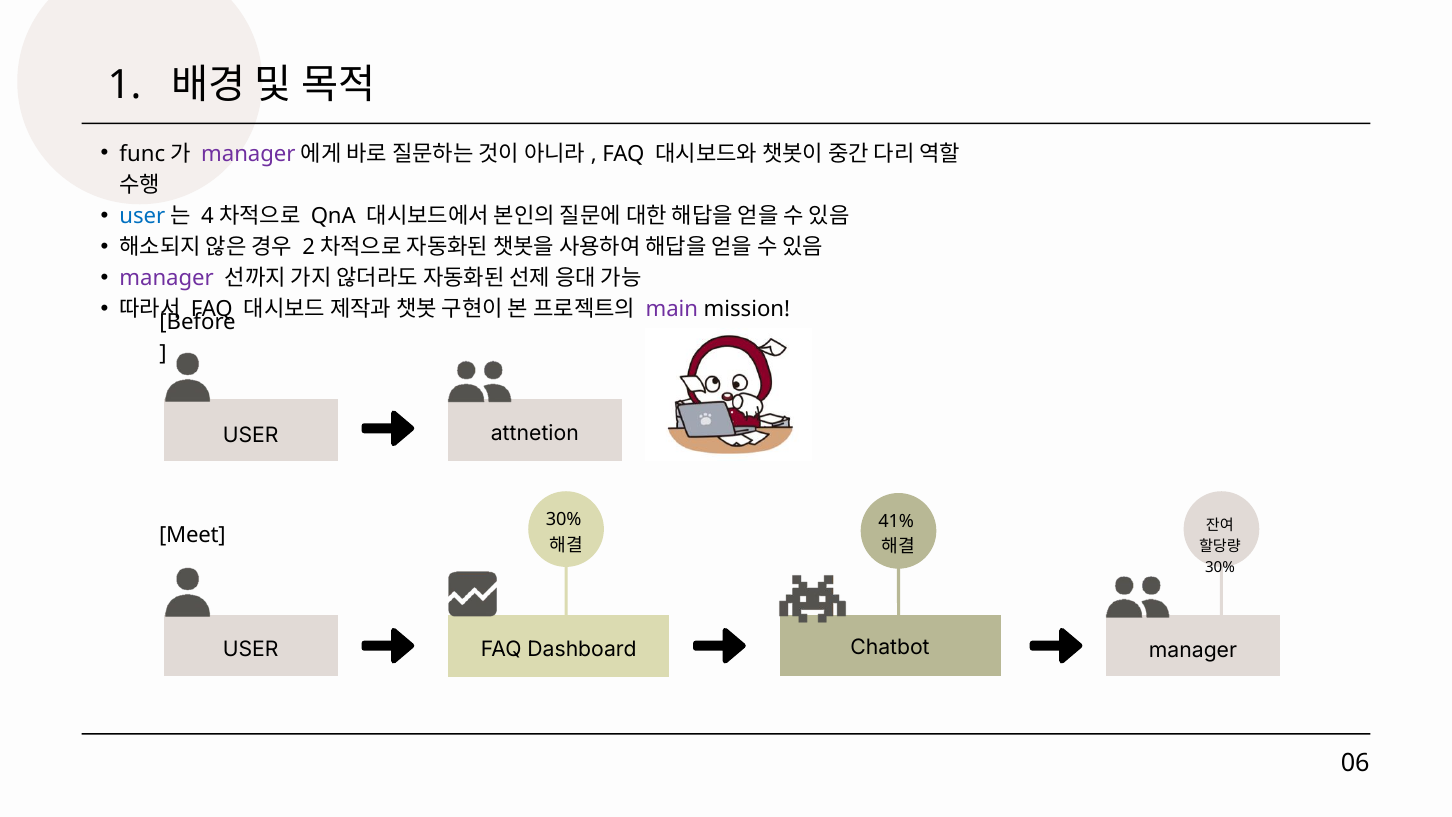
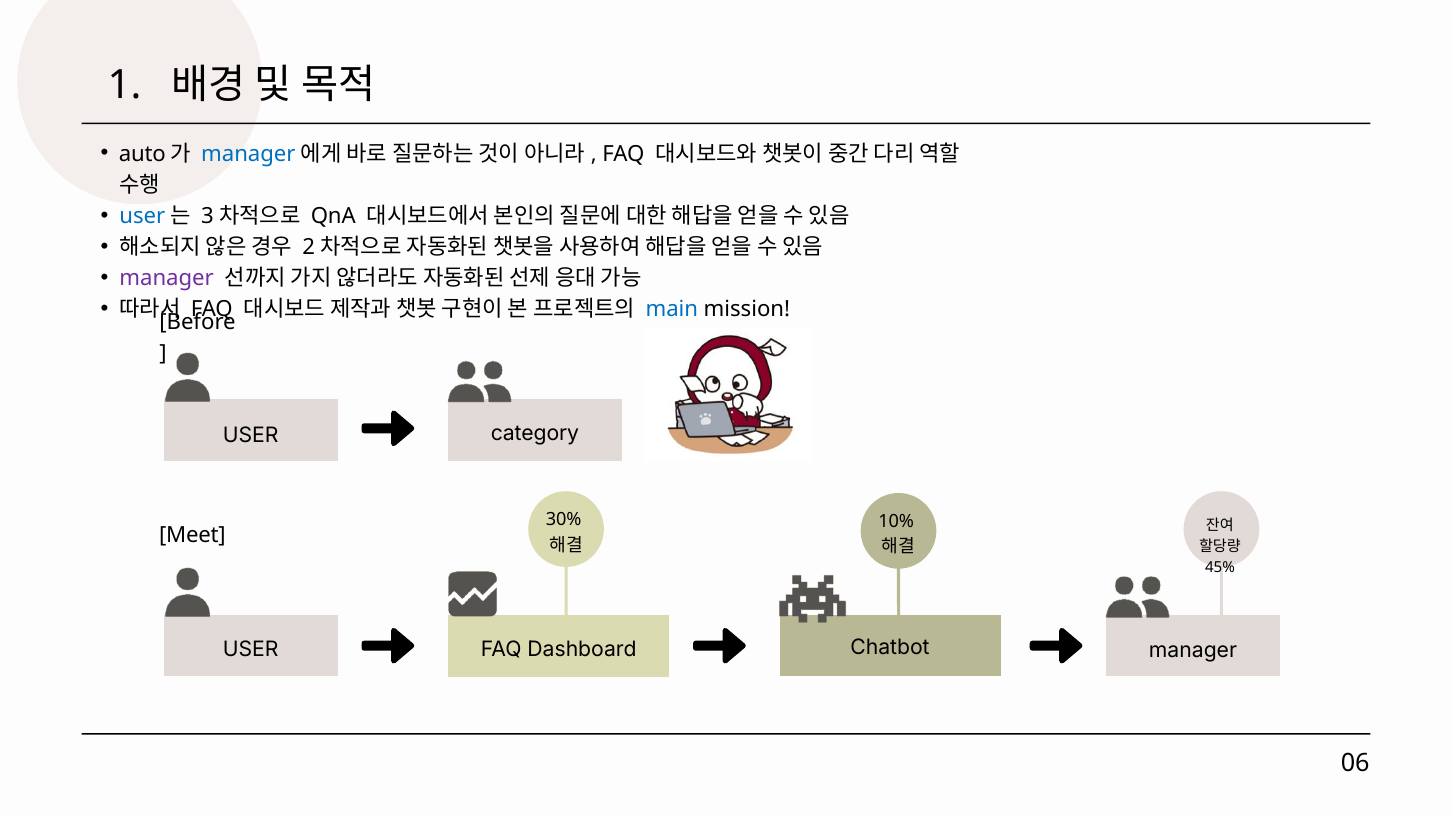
func: func -> auto (142, 154)
manager colour: purple -> blue (248, 154)
4: 4 -> 3 (208, 216)
main colour: purple -> blue (672, 309)
attnetion: attnetion -> category (535, 433)
41%: 41% -> 10% (896, 521)
30%: 30% -> 45% (1220, 568)
